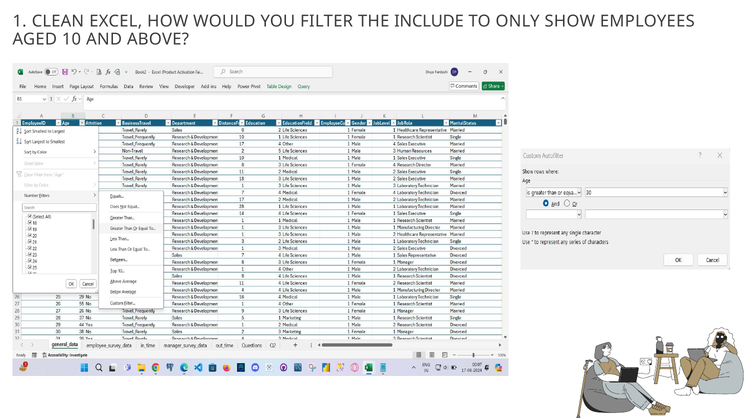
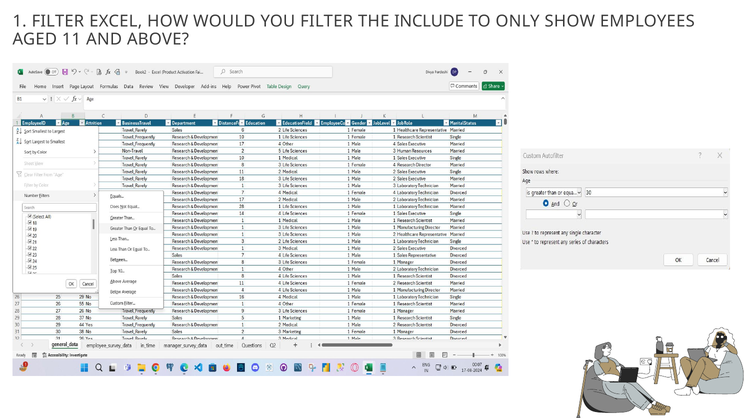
1 CLEAN: CLEAN -> FILTER (58, 21)
10: 10 -> 11 (72, 39)
